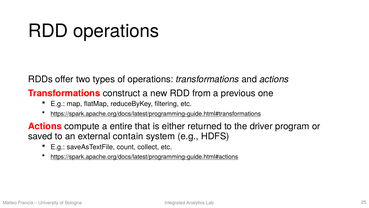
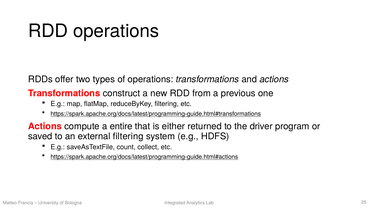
external contain: contain -> filtering (128, 136)
